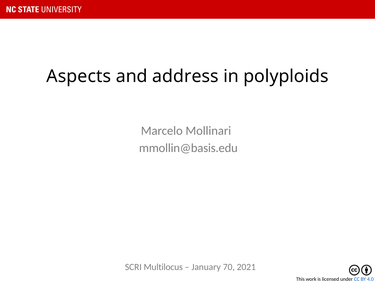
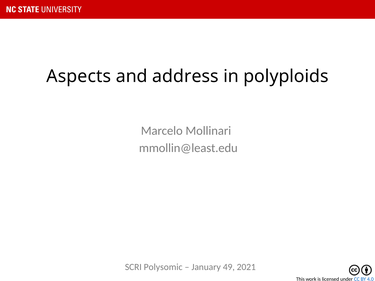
mmollin@basis.edu: mmollin@basis.edu -> mmollin@least.edu (188, 148)
Multilocus: Multilocus -> Polysomic (163, 267)
70: 70 -> 49 (229, 267)
